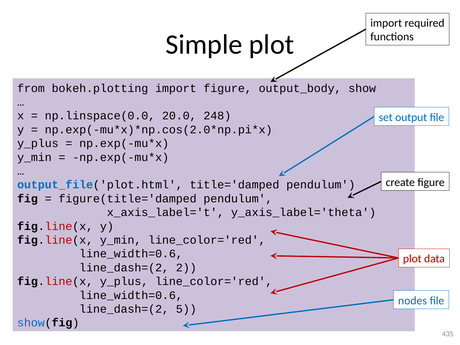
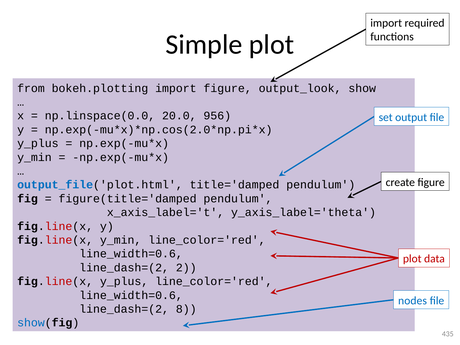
output_body: output_body -> output_look (300, 88)
248: 248 -> 956 (217, 116)
5: 5 -> 8 (186, 309)
